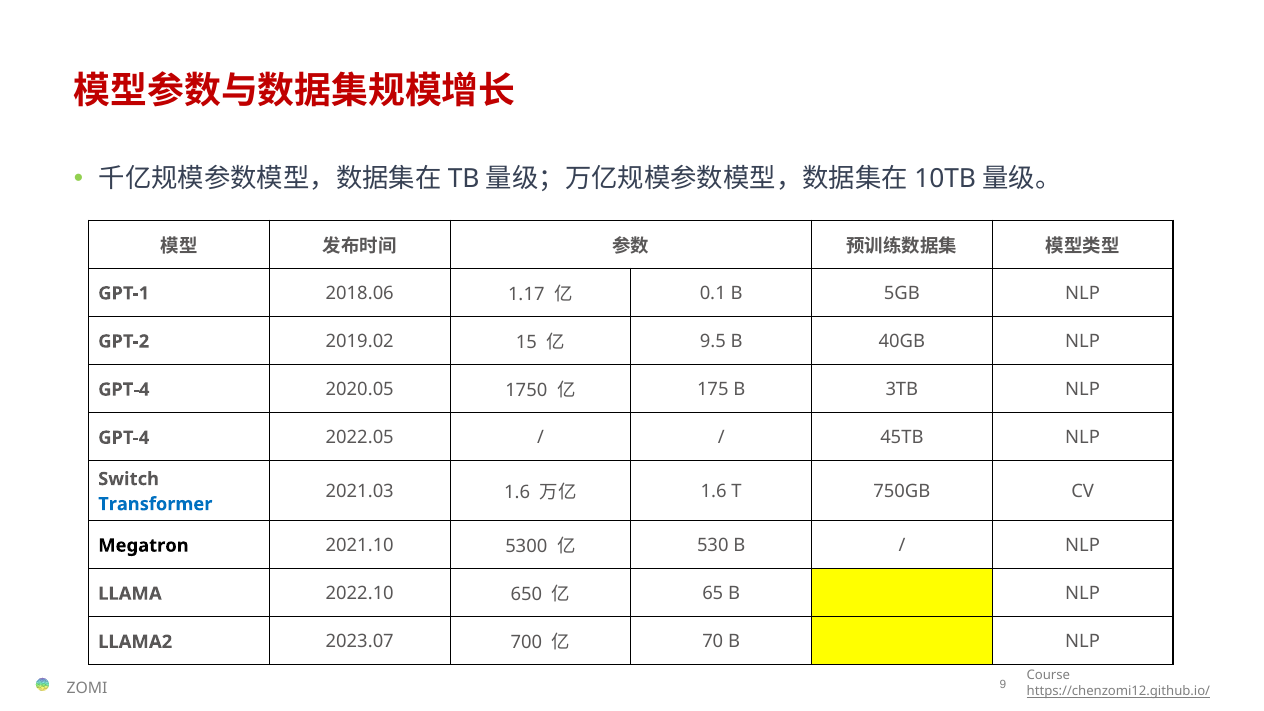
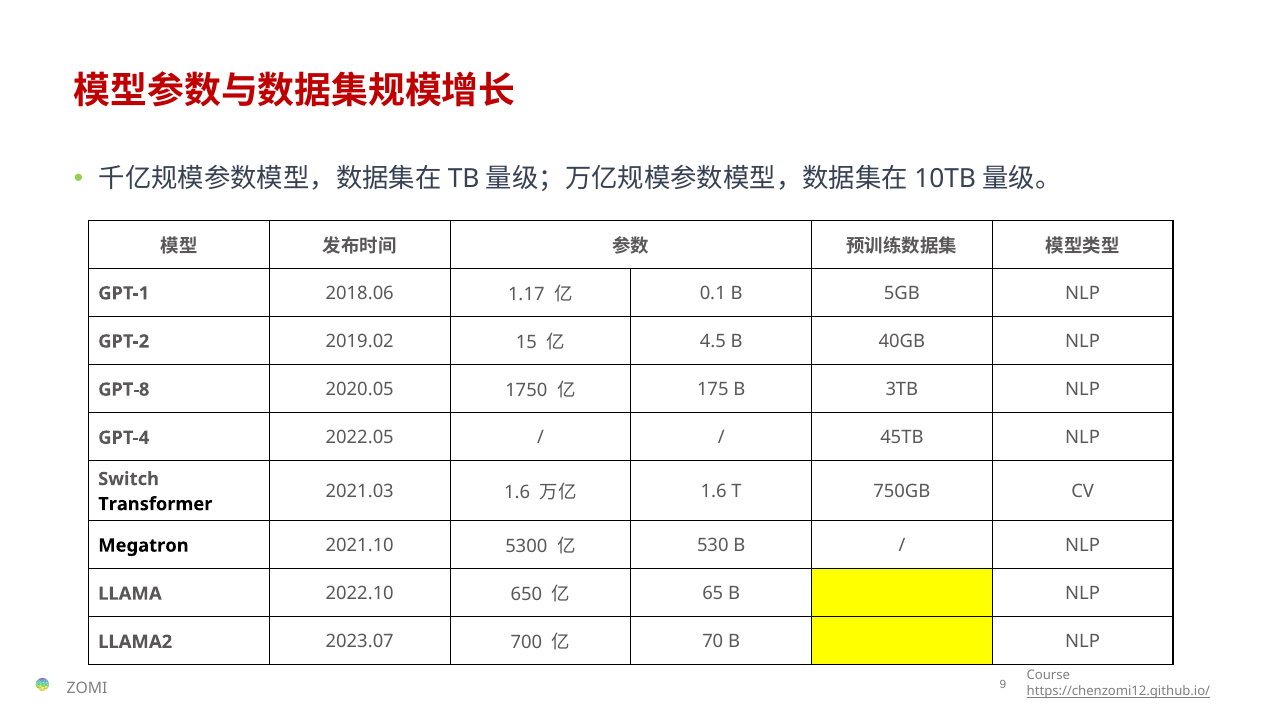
9.5: 9.5 -> 4.5 (713, 341)
GPT-4: GPT-4 -> GPT-8 (124, 389)
Transformer colour: blue -> black (155, 504)
